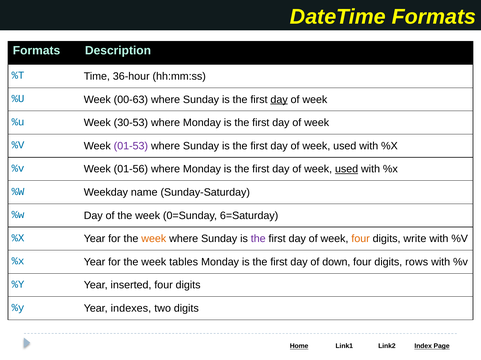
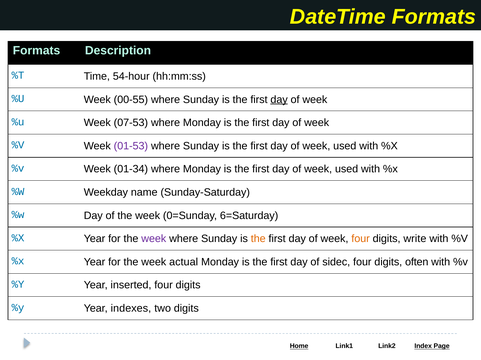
36-hour: 36-hour -> 54-hour (131, 76)
00-63: 00-63 -> 00-55 (131, 100)
30-53: 30-53 -> 07-53 (131, 123)
01-56: 01-56 -> 01-34 (131, 169)
used underline: present -> none (347, 169)
week colour: orange -> purple (154, 239)
the colour: purple -> orange (258, 239)
tables: tables -> actual (184, 262)
down: down -> sidec (336, 262)
rows: rows -> often (417, 262)
